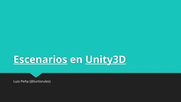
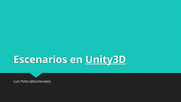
Escenarios underline: present -> none (40, 60)
